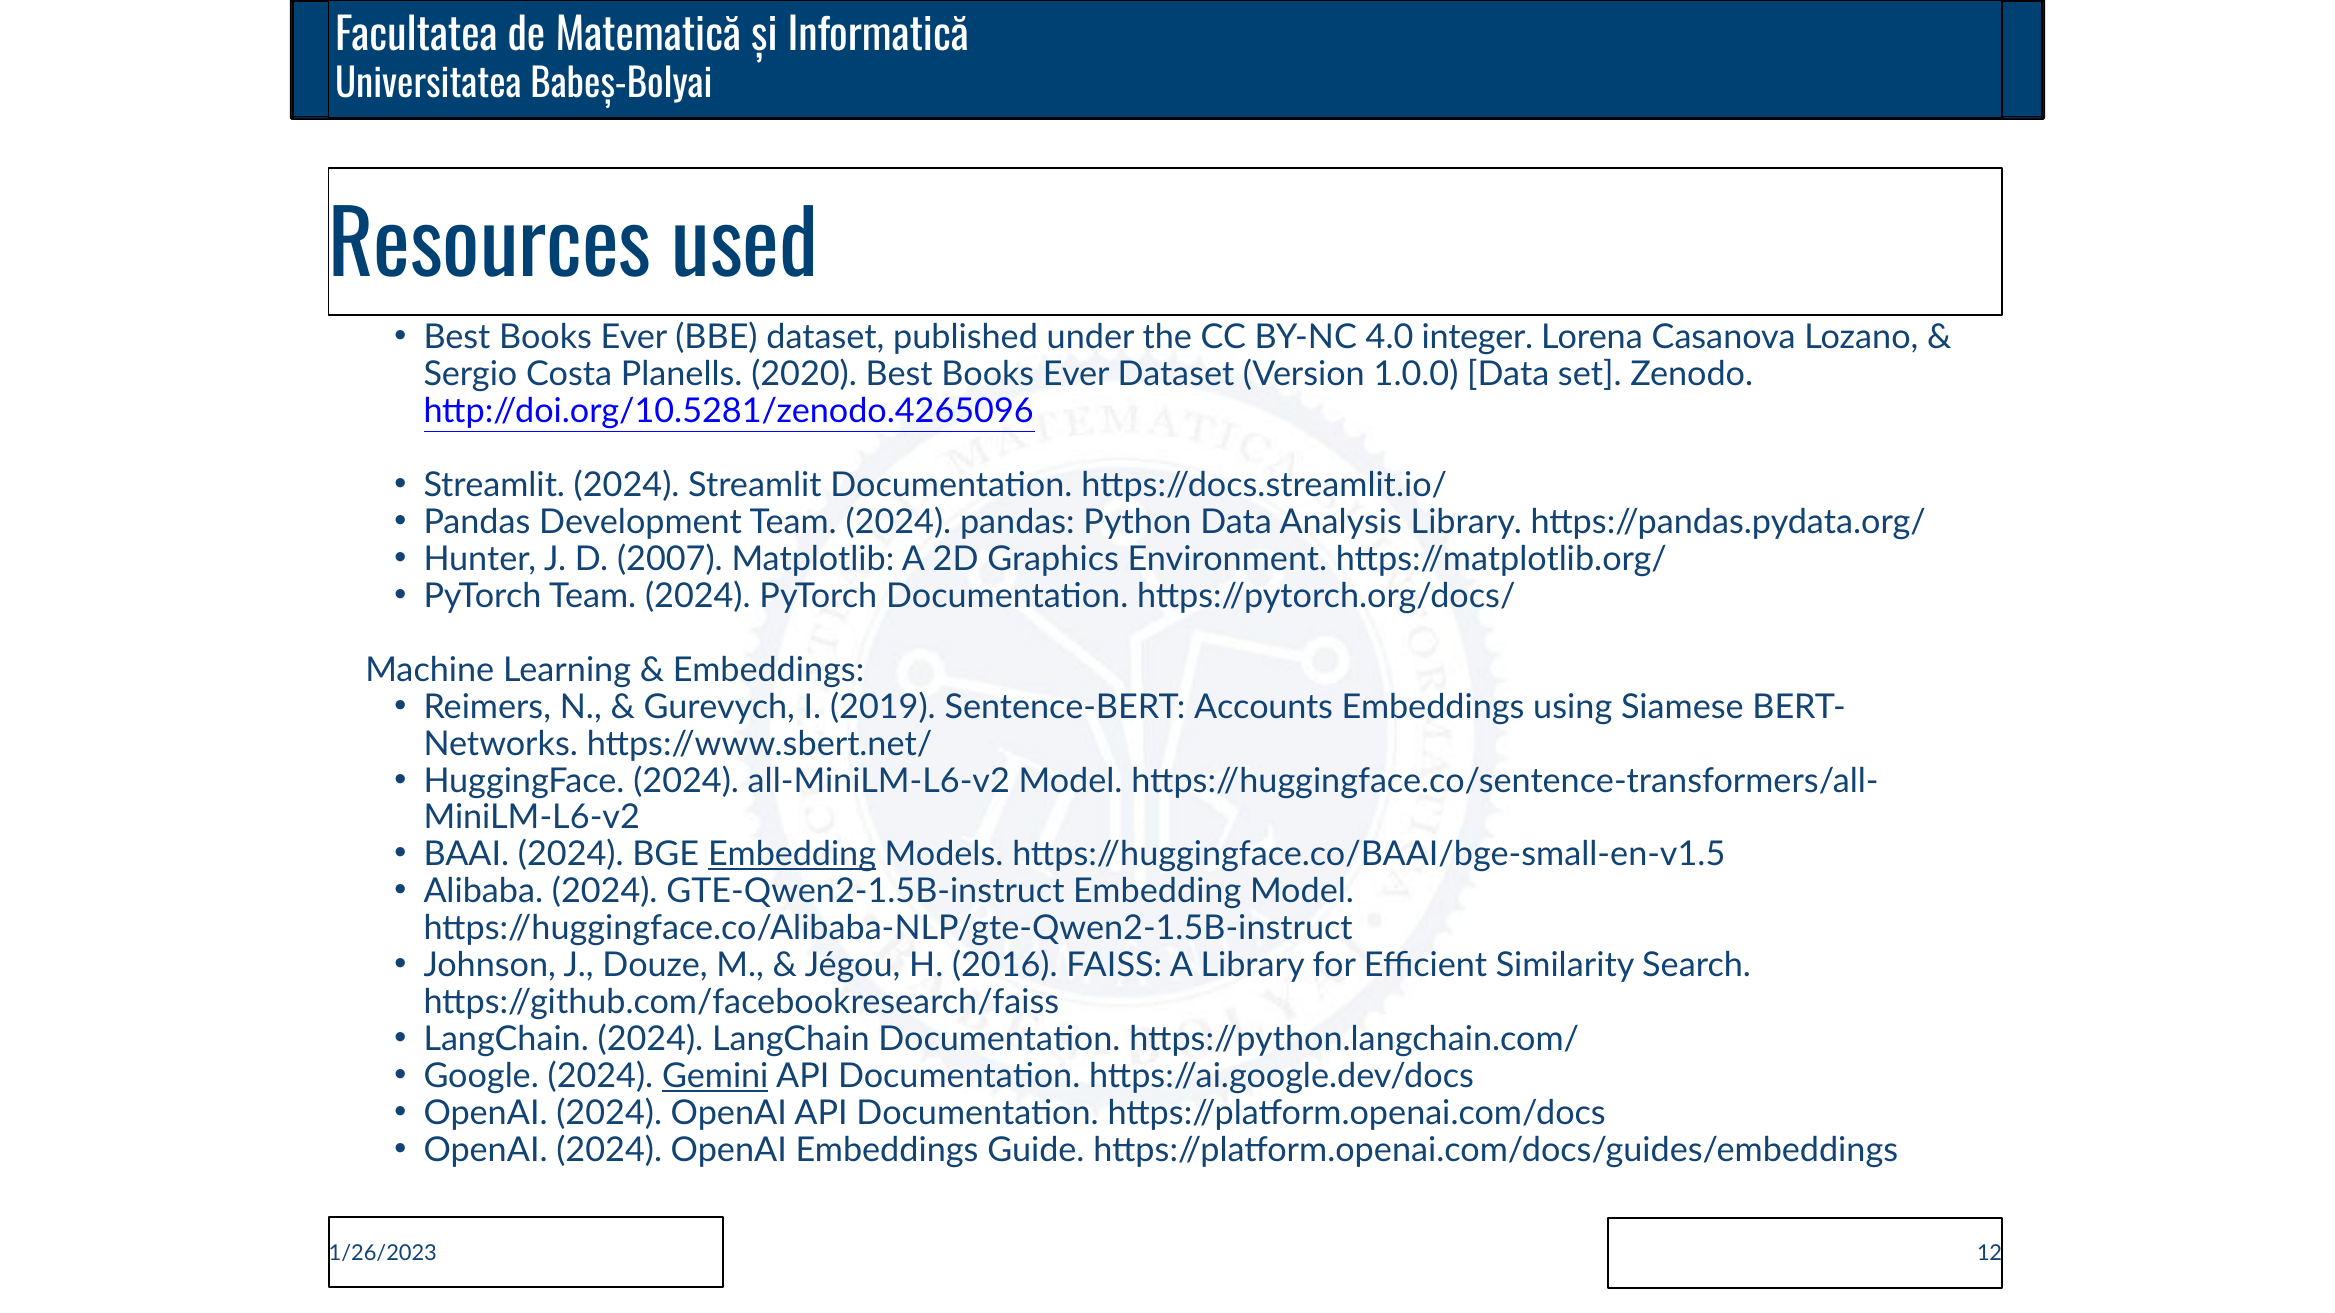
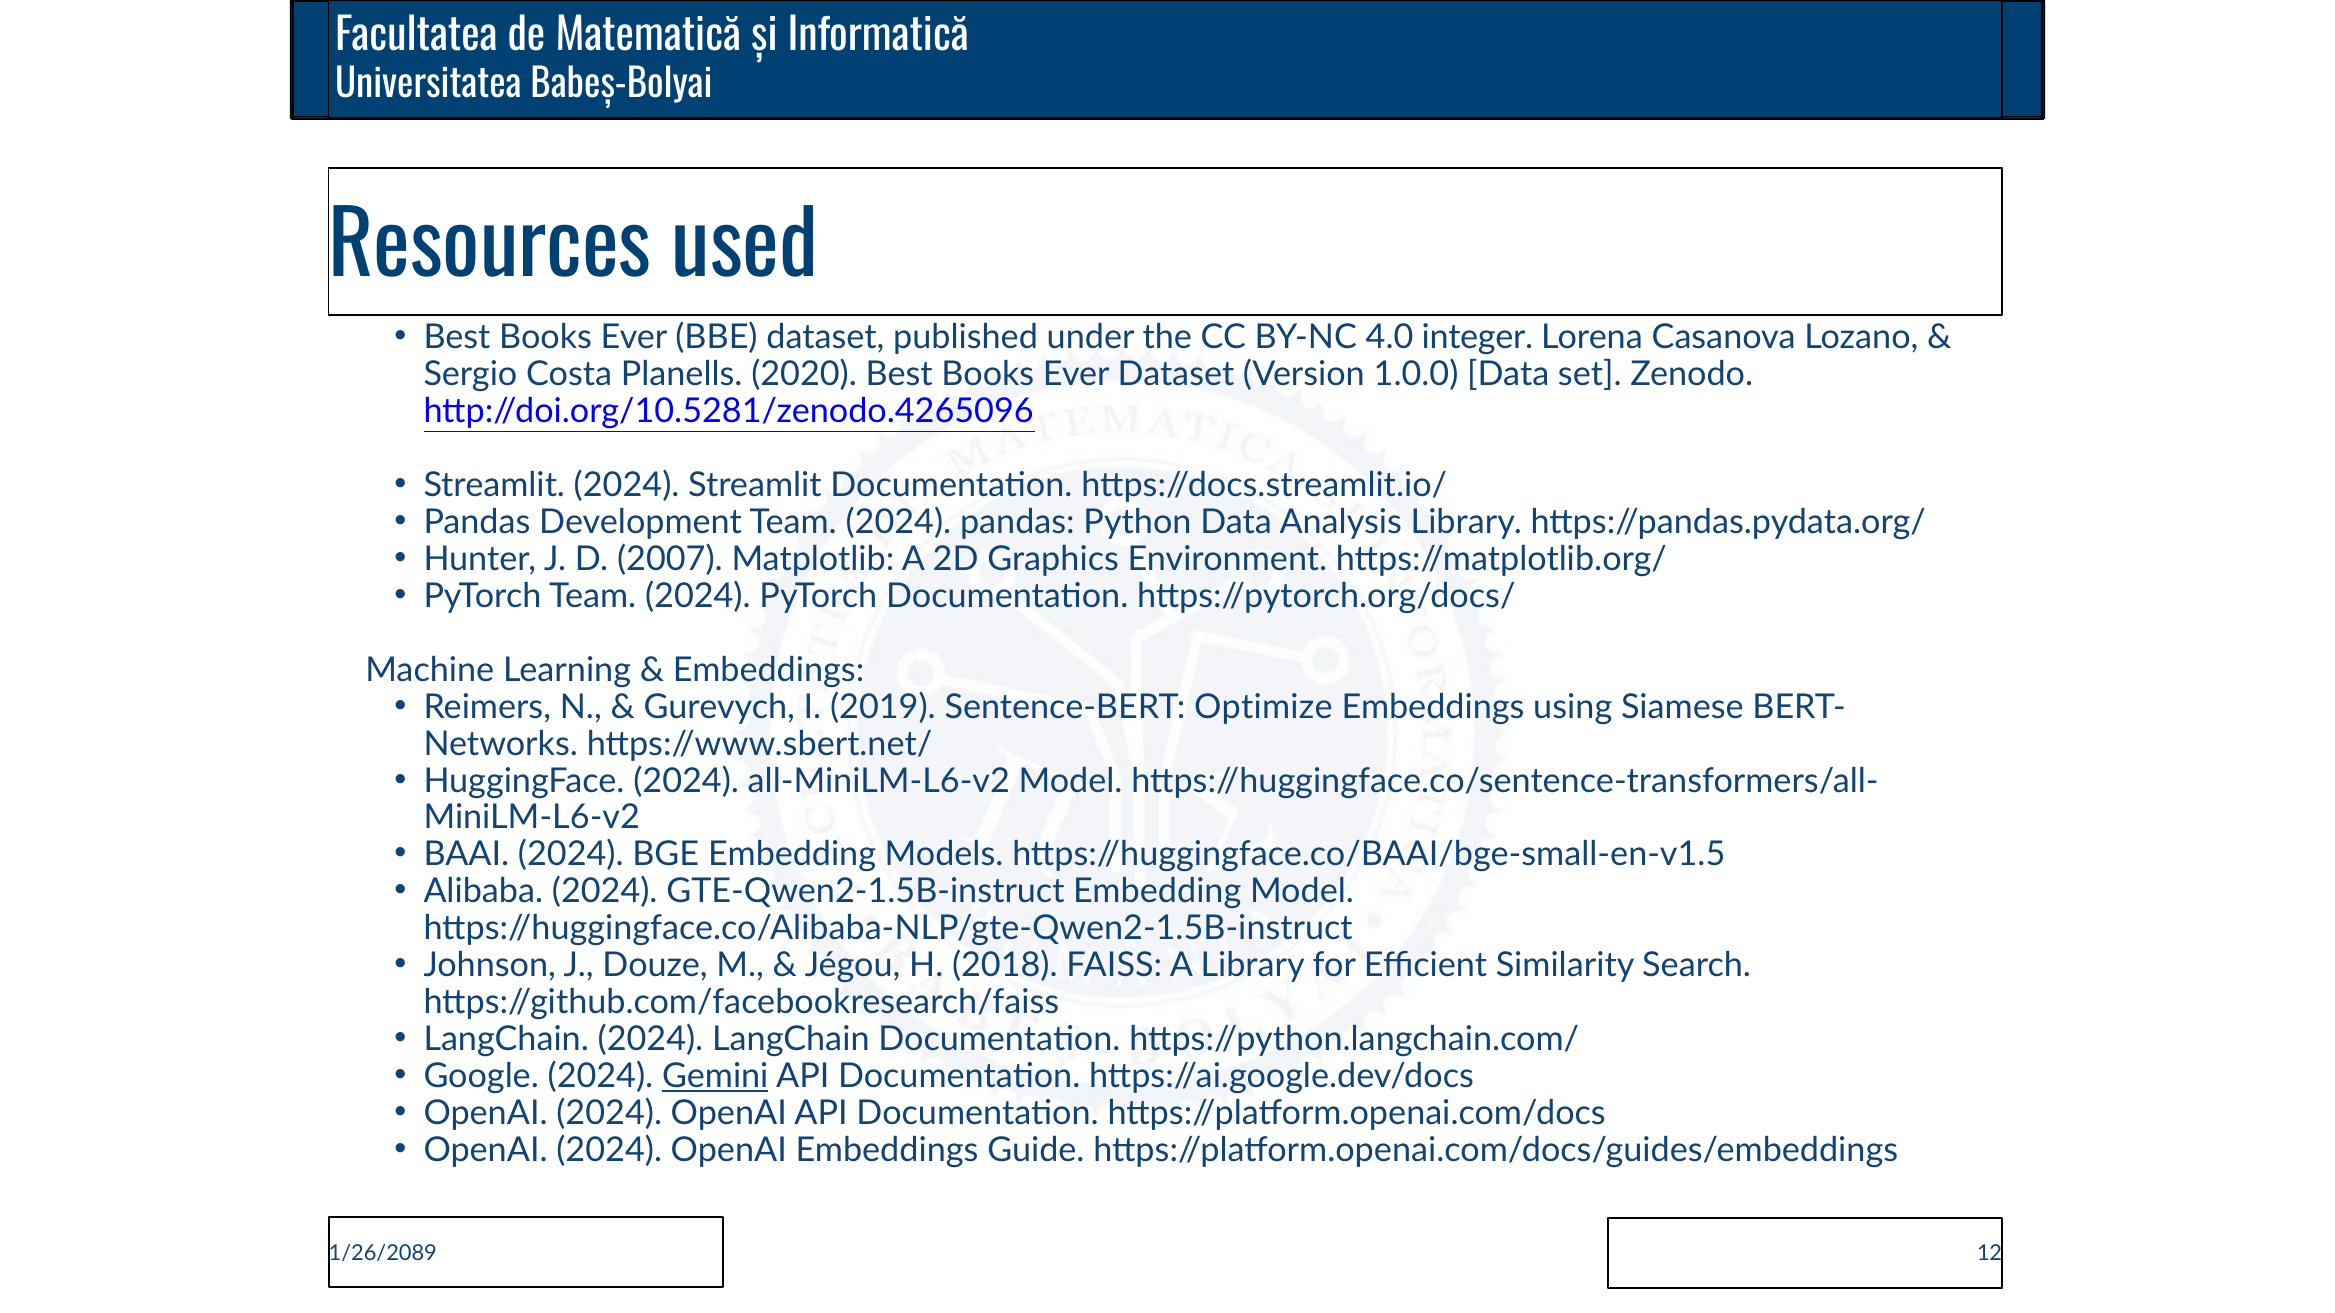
Accounts: Accounts -> Optimize (1263, 707)
Embedding underline: present -> none (792, 855)
2016: 2016 -> 2018 (1005, 966)
1/26/2023: 1/26/2023 -> 1/26/2089 (383, 1253)
